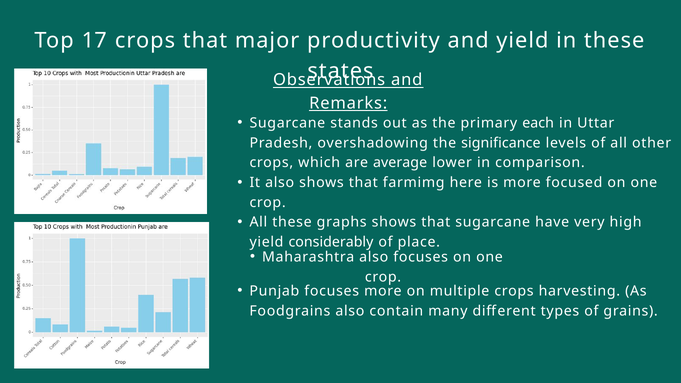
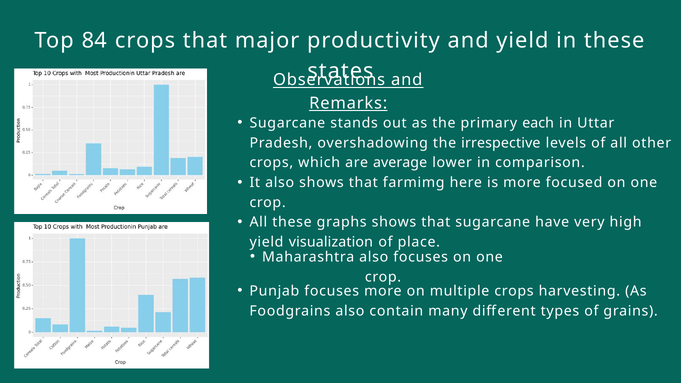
17: 17 -> 84 (94, 41)
significance: significance -> irrespective (501, 143)
considerably: considerably -> visualization (331, 242)
